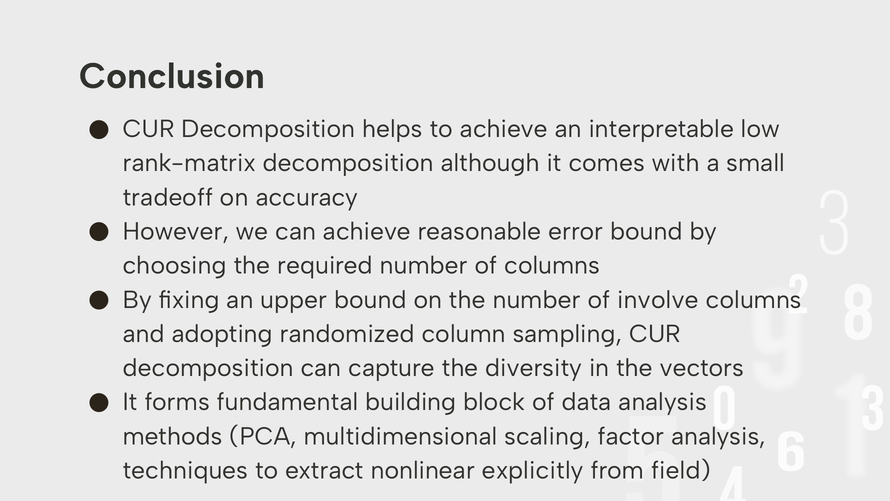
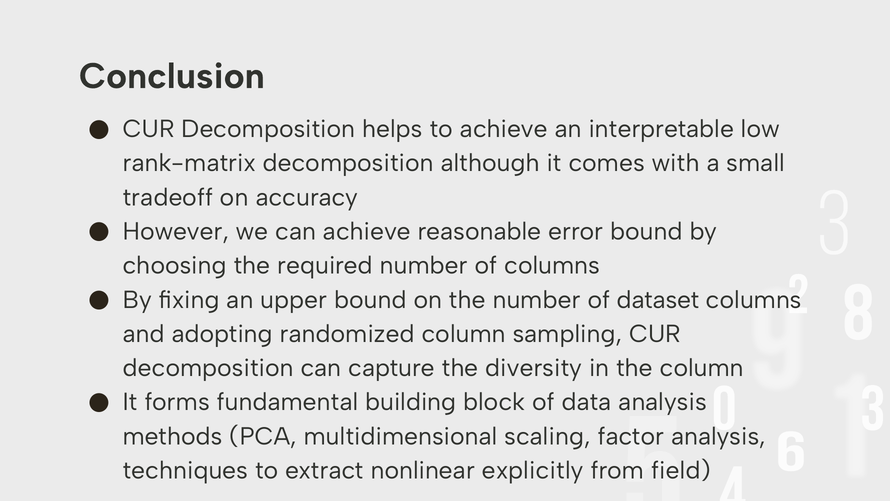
involve: involve -> dataset (658, 300)
the vectors: vectors -> column (702, 368)
